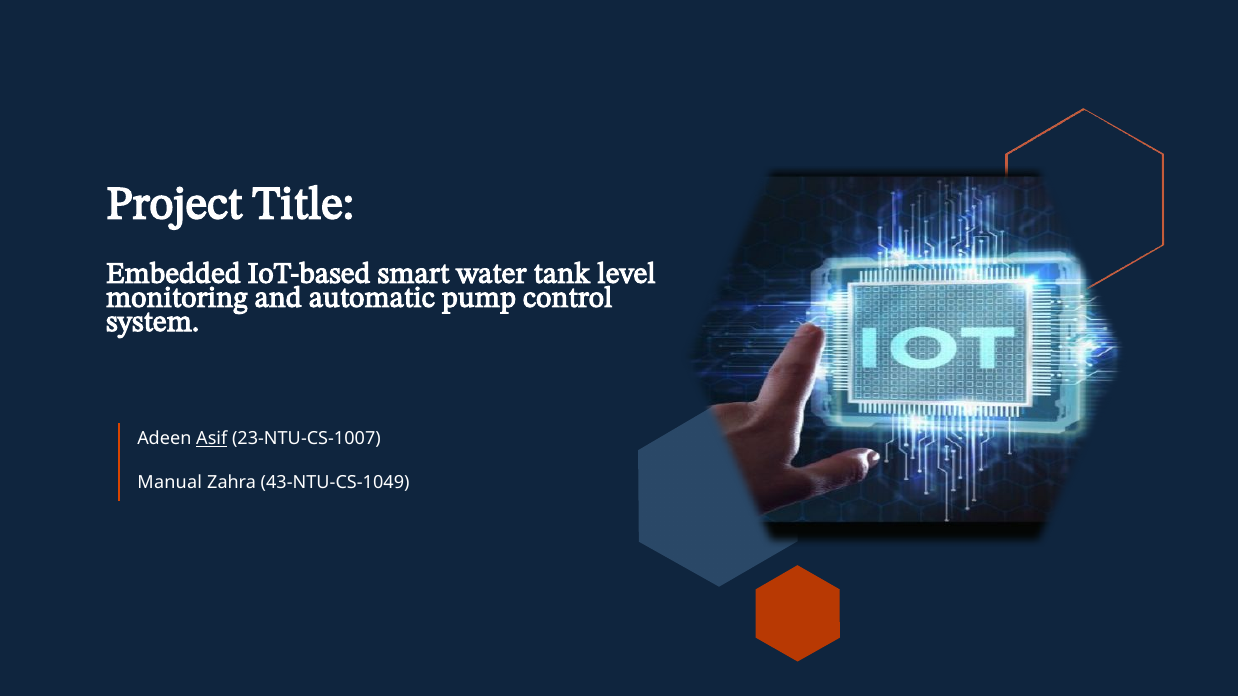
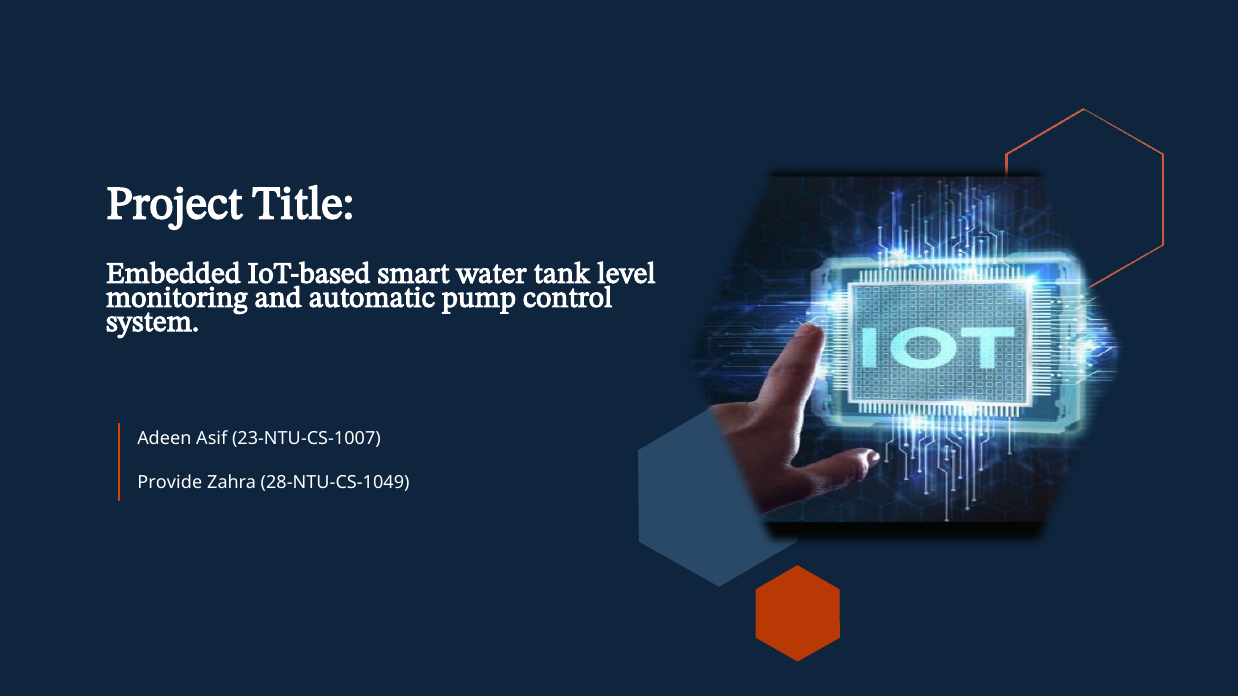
Asif underline: present -> none (212, 439)
Manual: Manual -> Provide (170, 483)
43-NTU-CS-1049: 43-NTU-CS-1049 -> 28-NTU-CS-1049 (335, 483)
